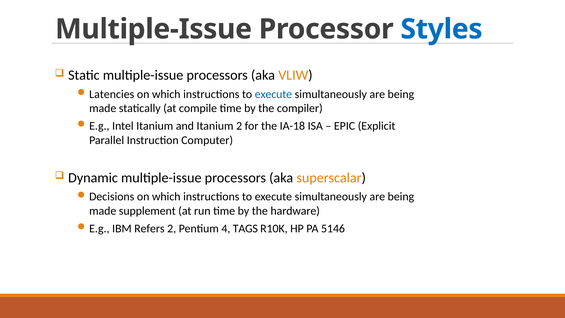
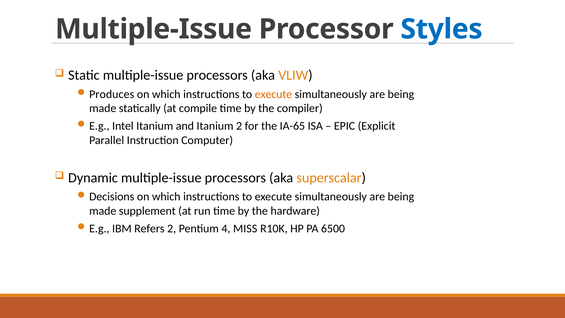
Latencies: Latencies -> Produces (112, 94)
execute colour: blue -> orange (273, 94)
IA-18: IA-18 -> IA-65 (292, 126)
TAGS: TAGS -> MISS (245, 228)
5146: 5146 -> 6500 (333, 228)
